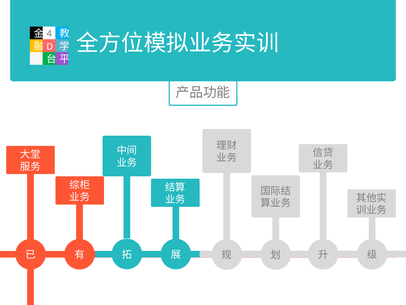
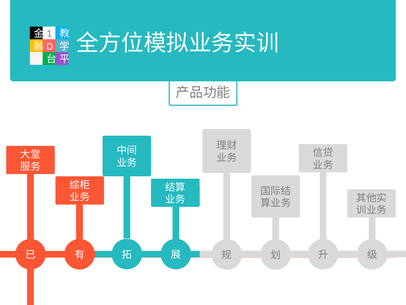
4: 4 -> 1 (49, 34)
